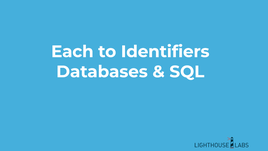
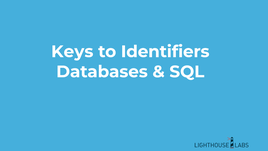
Each: Each -> Keys (72, 52)
